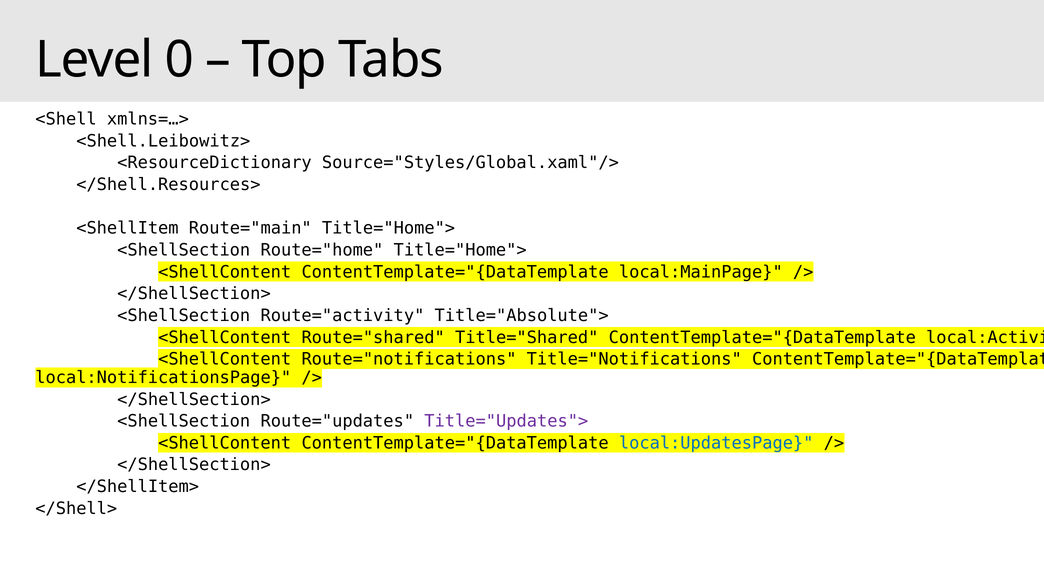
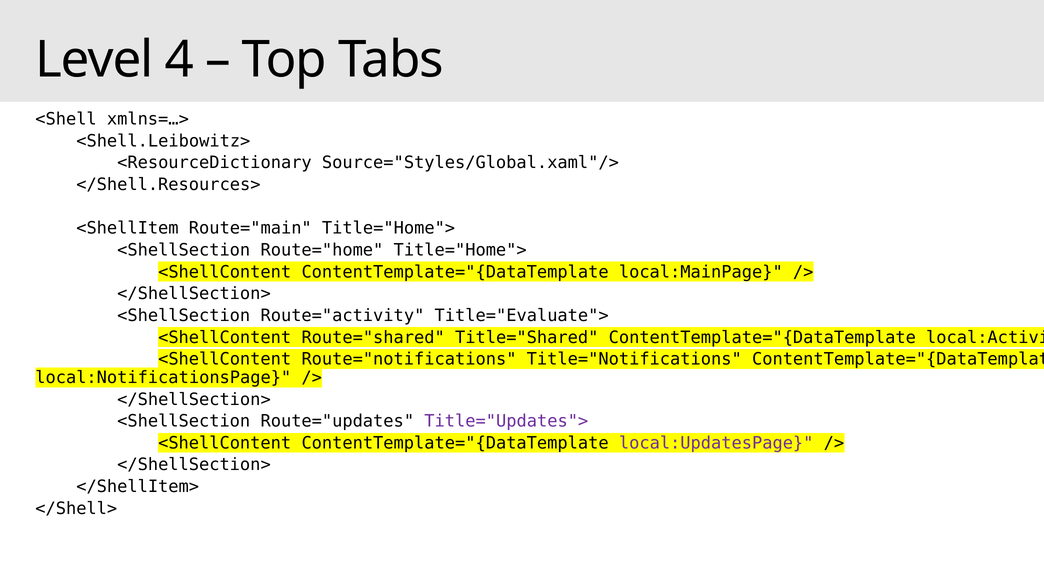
0: 0 -> 4 (179, 60)
Title="Absolute">: Title="Absolute"> -> Title="Evaluate"> (522, 316)
local:UpdatesPage colour: blue -> purple (716, 443)
